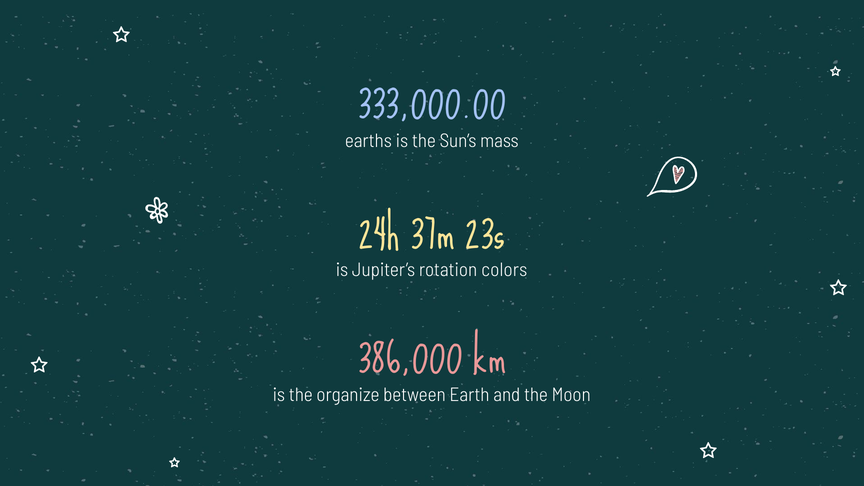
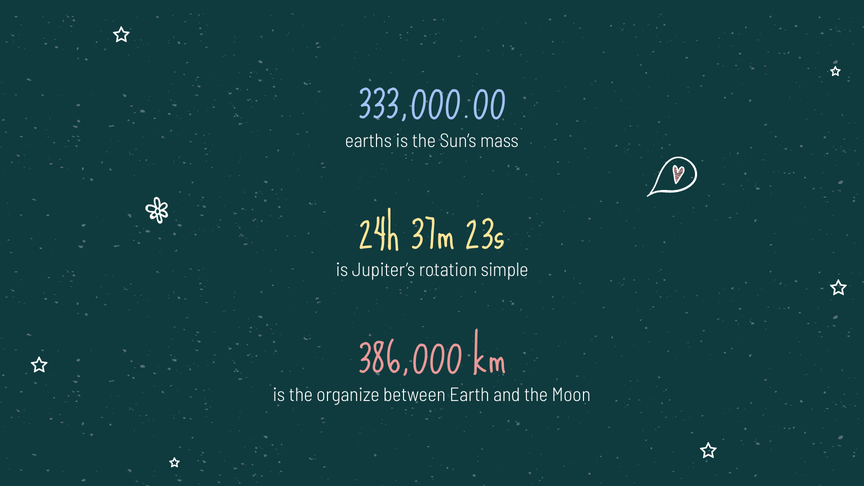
colors: colors -> simple (504, 270)
